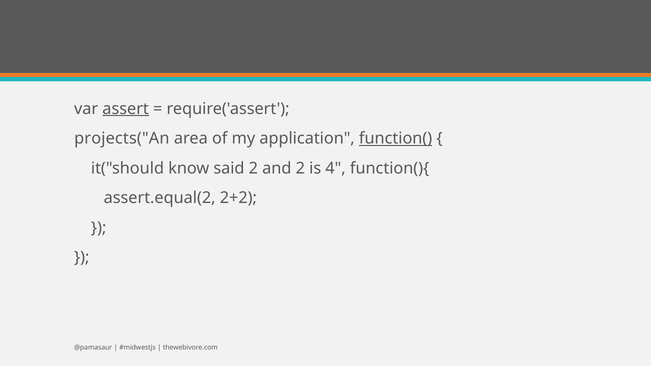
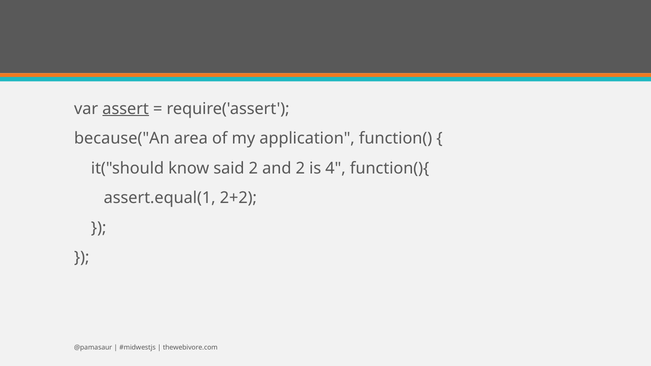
projects("An: projects("An -> because("An (122, 139)
function( underline: present -> none (396, 139)
assert.equal(2: assert.equal(2 -> assert.equal(1 (160, 198)
